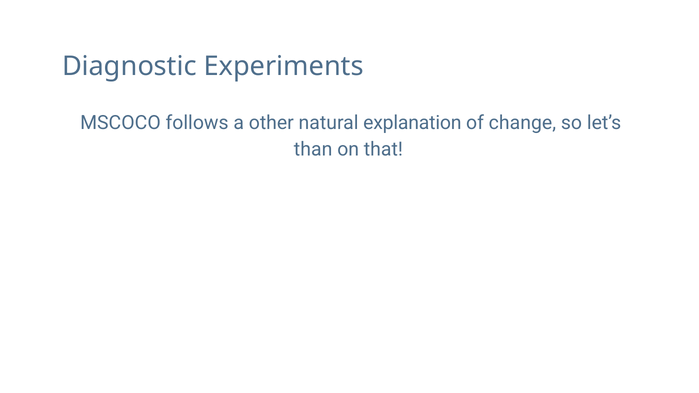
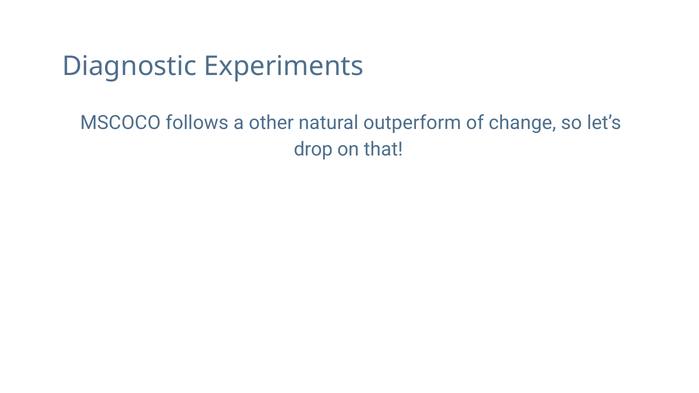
explanation: explanation -> outperform (412, 123)
than: than -> drop (313, 150)
